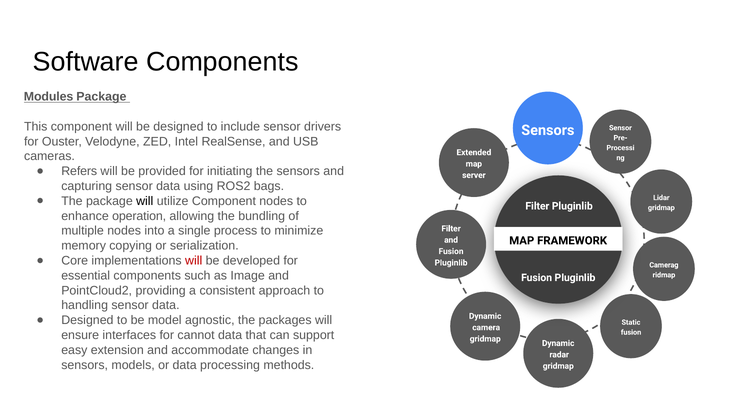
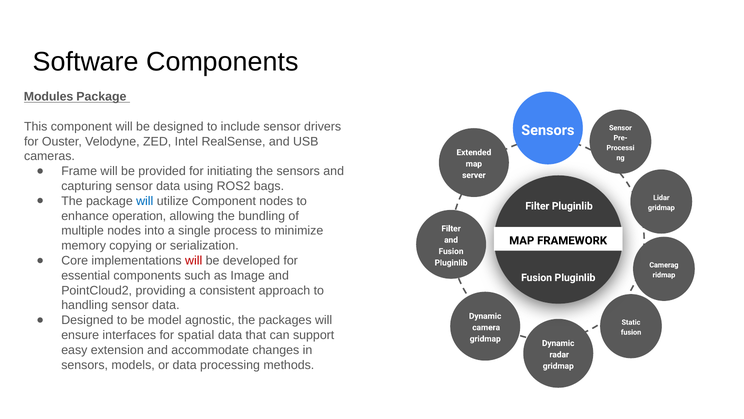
Refers: Refers -> Frame (79, 171)
will colour: black -> blue (145, 201)
cannot: cannot -> spatial (196, 335)
